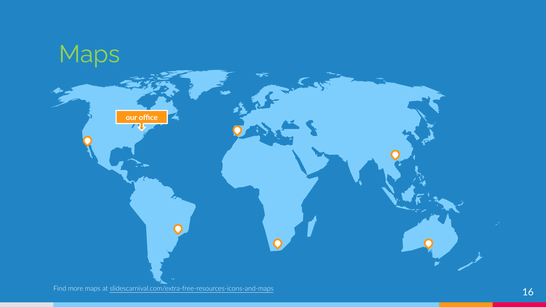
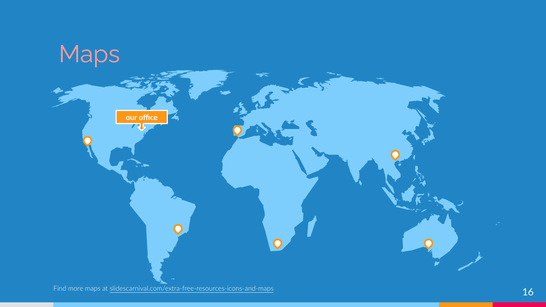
Maps colour: light green -> pink (89, 54)
